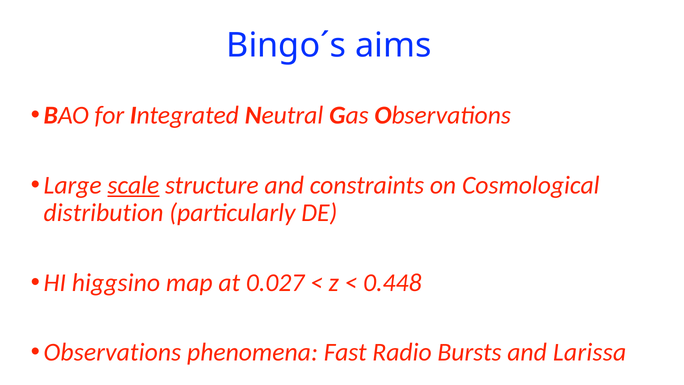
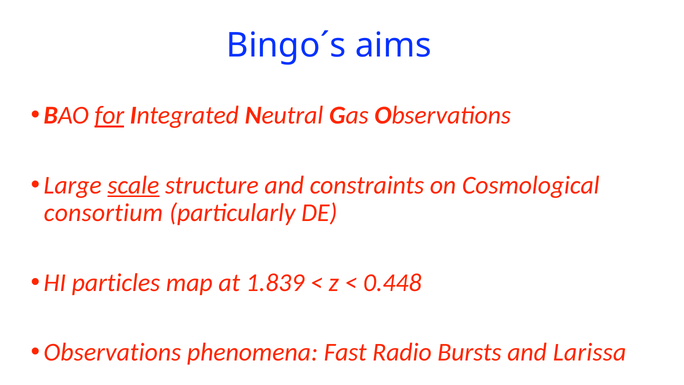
for underline: none -> present (109, 115)
distribution: distribution -> consortium (103, 213)
higgsino: higgsino -> particles (116, 282)
0.027: 0.027 -> 1.839 (275, 282)
